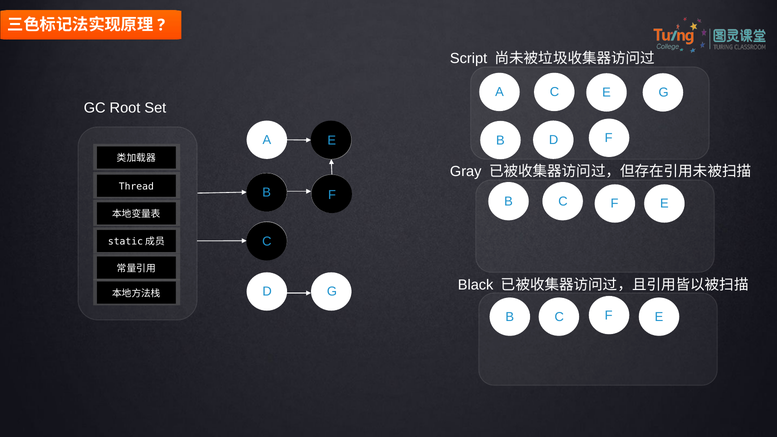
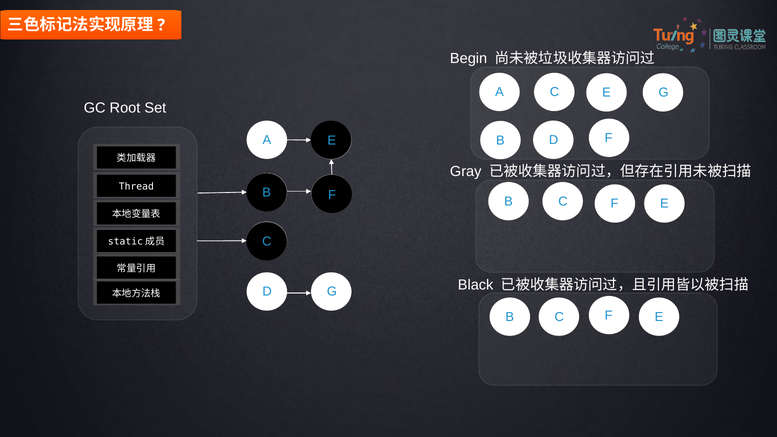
Script: Script -> Begin (469, 59)
